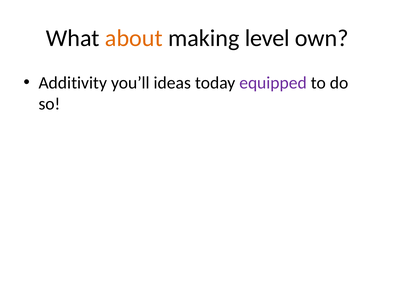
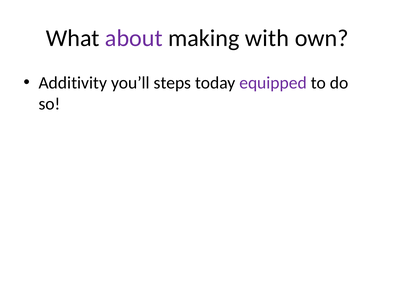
about colour: orange -> purple (134, 38)
level: level -> with (267, 38)
ideas: ideas -> steps (172, 83)
